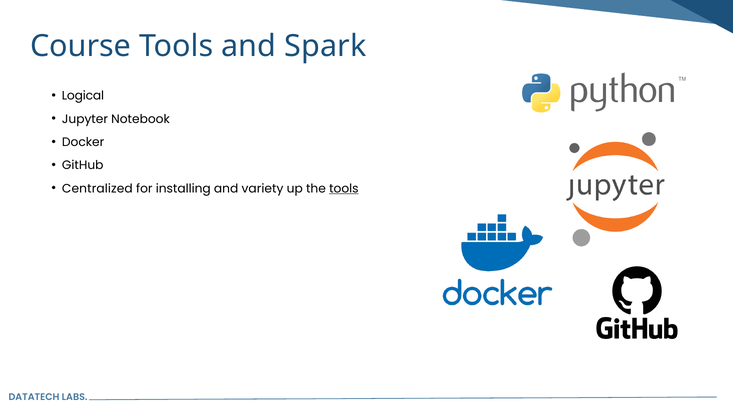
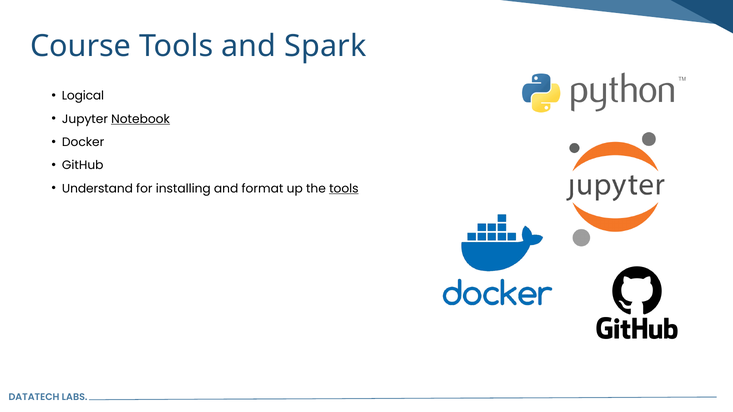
Notebook underline: none -> present (141, 119)
Centralized: Centralized -> Understand (97, 189)
variety: variety -> format (263, 189)
